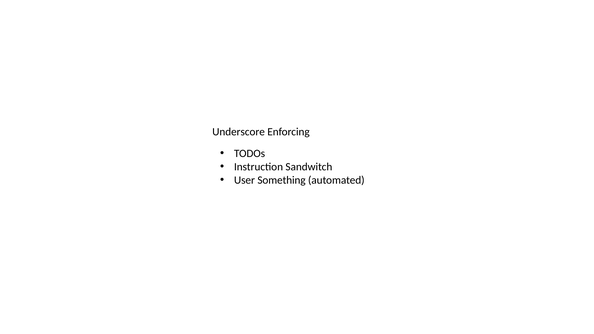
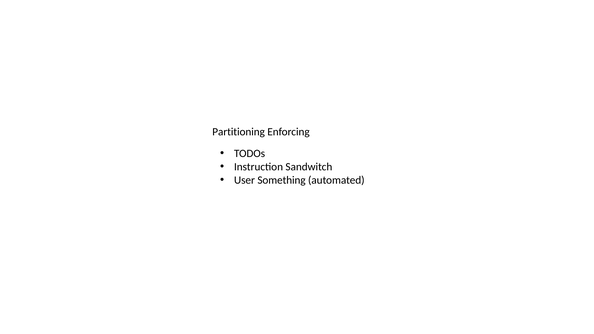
Underscore: Underscore -> Partitioning (239, 132)
